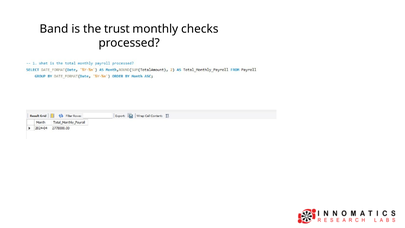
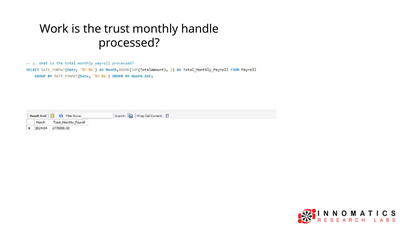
Band: Band -> Work (54, 29)
checks: checks -> handle (200, 29)
